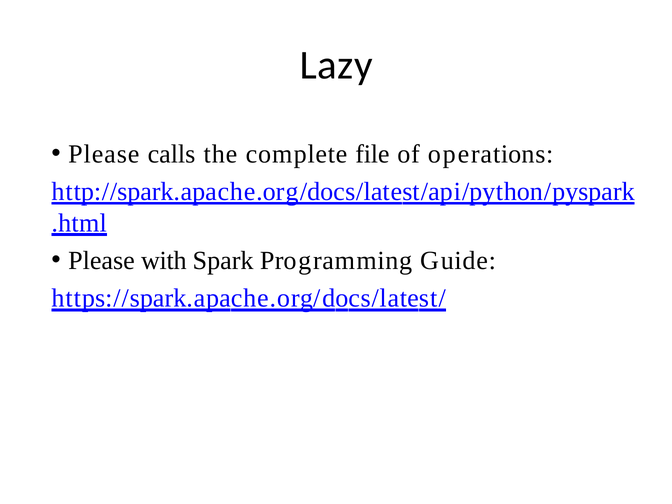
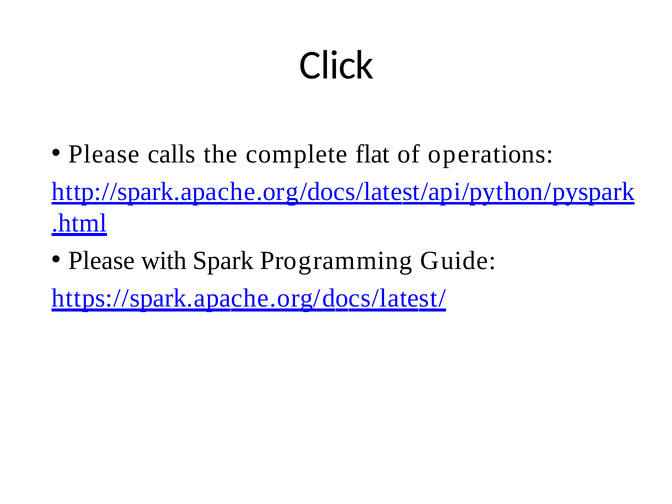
Lazy: Lazy -> Click (337, 65)
file: file -> flat (372, 154)
